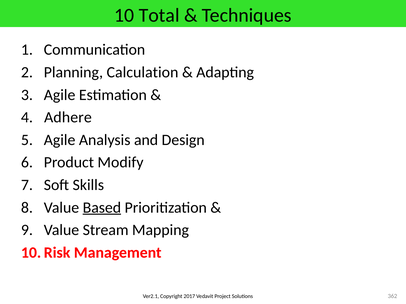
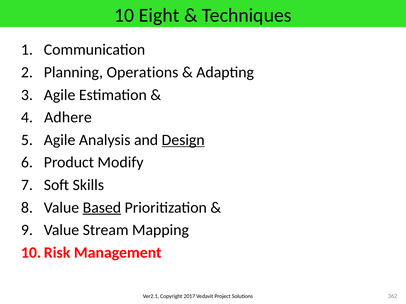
Total: Total -> Eight (159, 15)
Calculation: Calculation -> Operations (143, 72)
Design underline: none -> present (183, 140)
